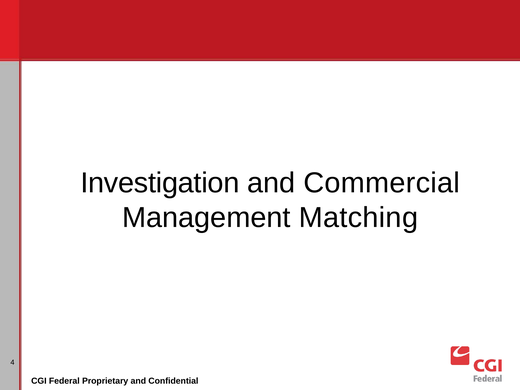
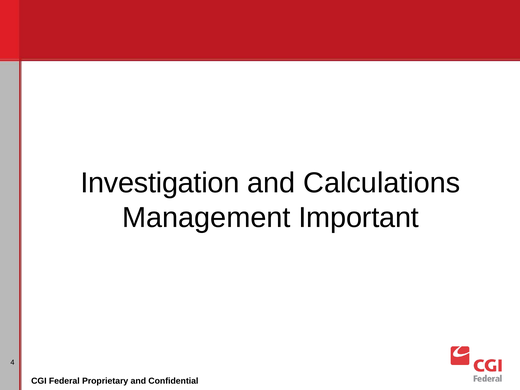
Commercial: Commercial -> Calculations (382, 183)
Matching: Matching -> Important (359, 218)
